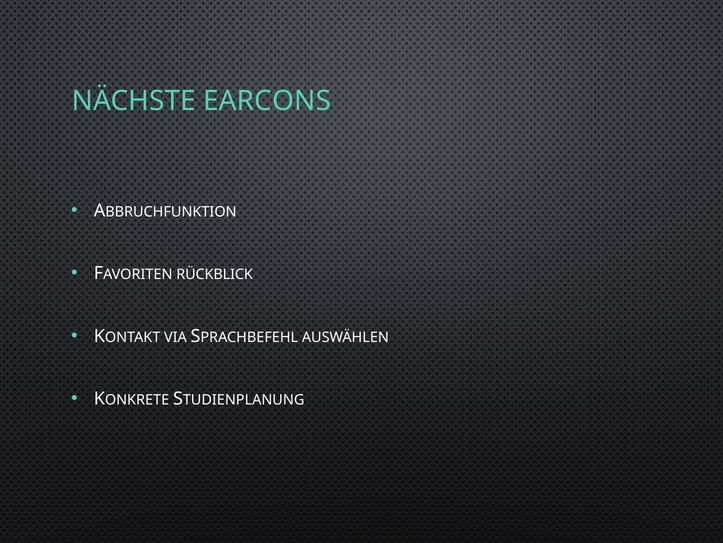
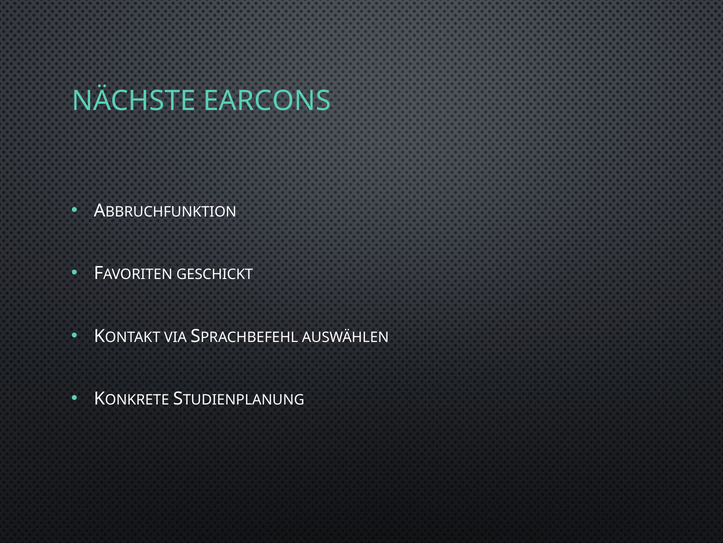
RÜCKBLICK: RÜCKBLICK -> GESCHICKT (215, 274)
